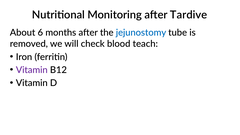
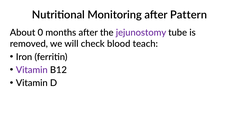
Tardive: Tardive -> Pattern (189, 15)
6: 6 -> 0 (40, 33)
jejunostomy colour: blue -> purple (141, 33)
